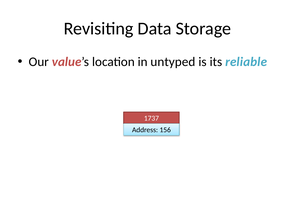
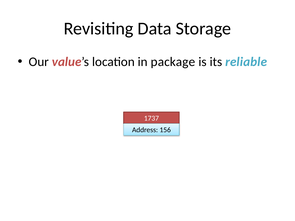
untyped: untyped -> package (173, 62)
